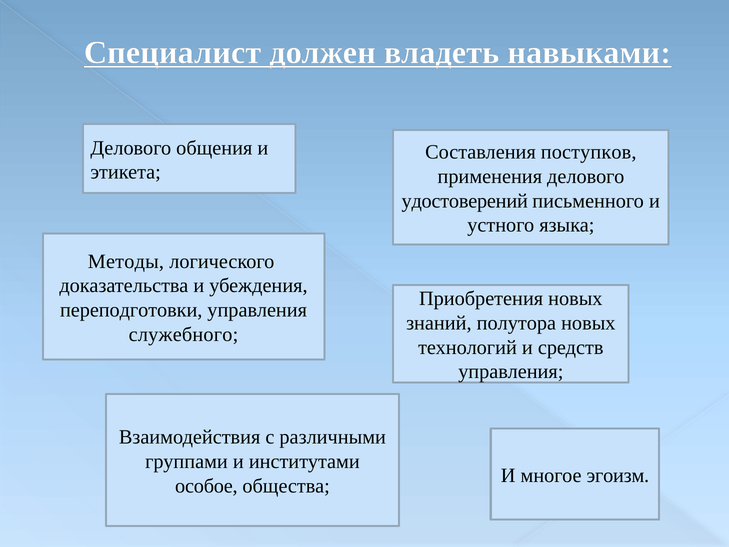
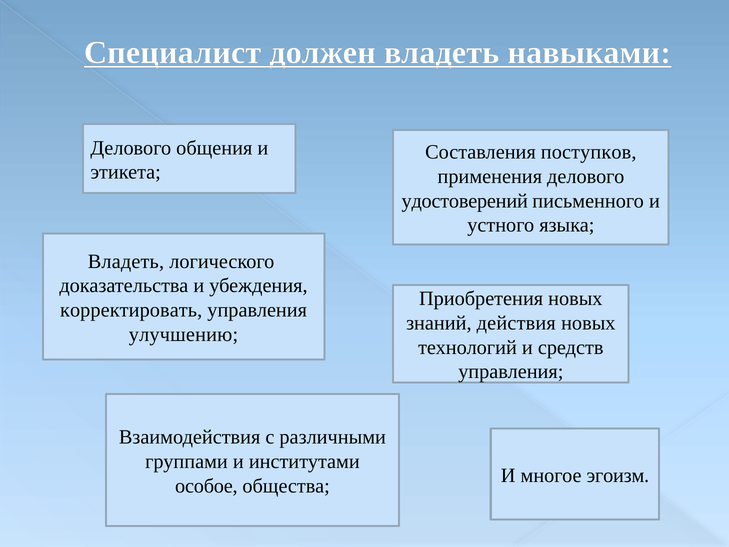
Методы: Методы -> Владеть (126, 261)
переподготовки: переподготовки -> корректировать (131, 310)
полутора: полутора -> действия (516, 323)
служебного: служебного -> улучшению (184, 334)
